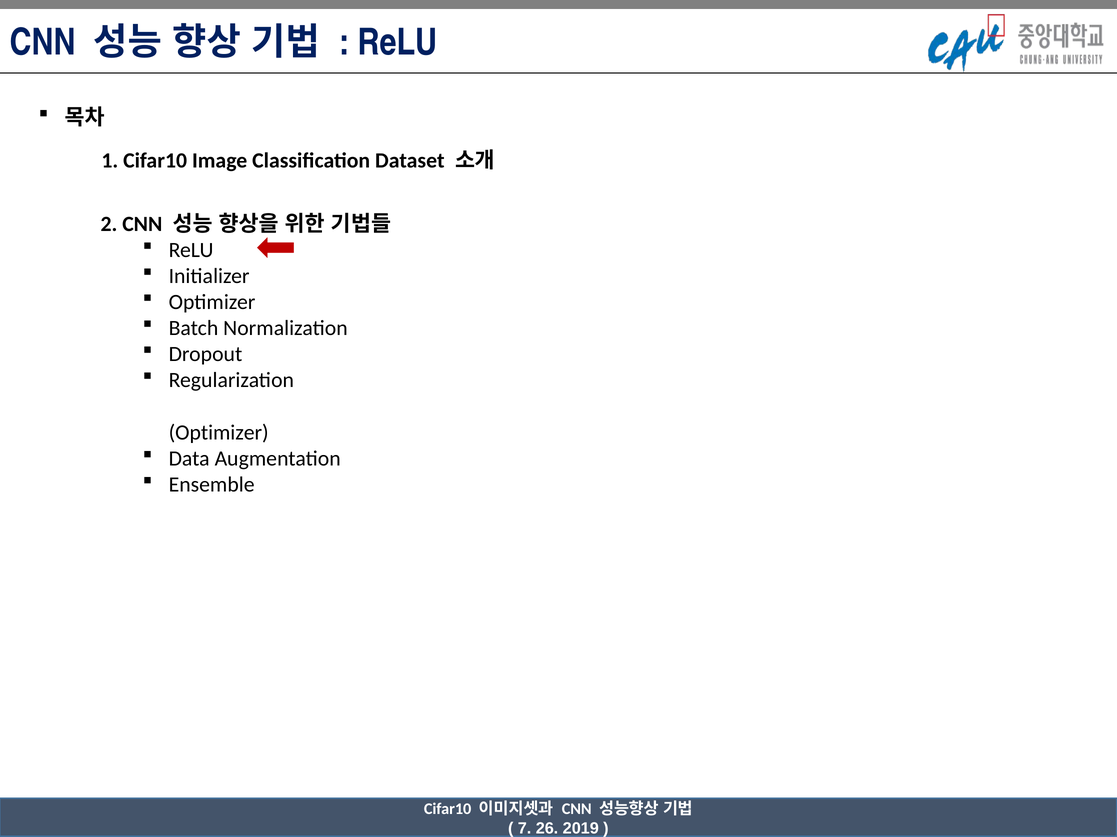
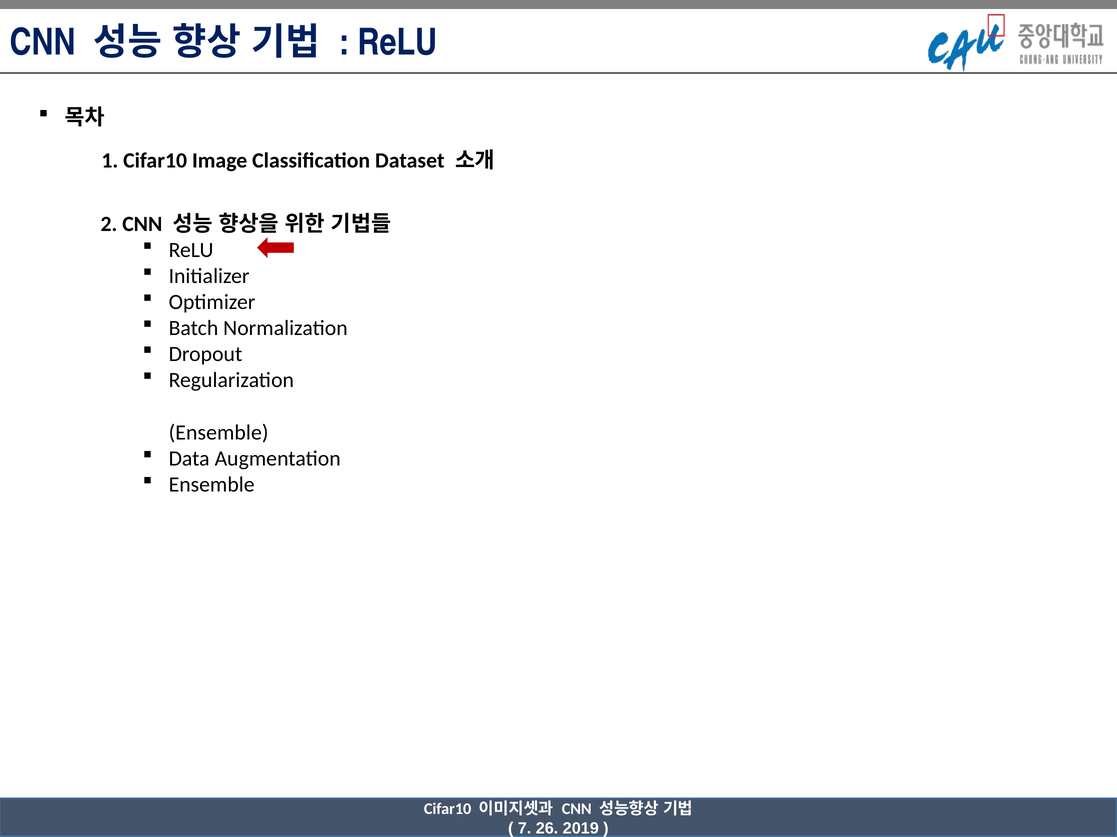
Optimizer: Optimizer -> Ensemble (219, 433)
